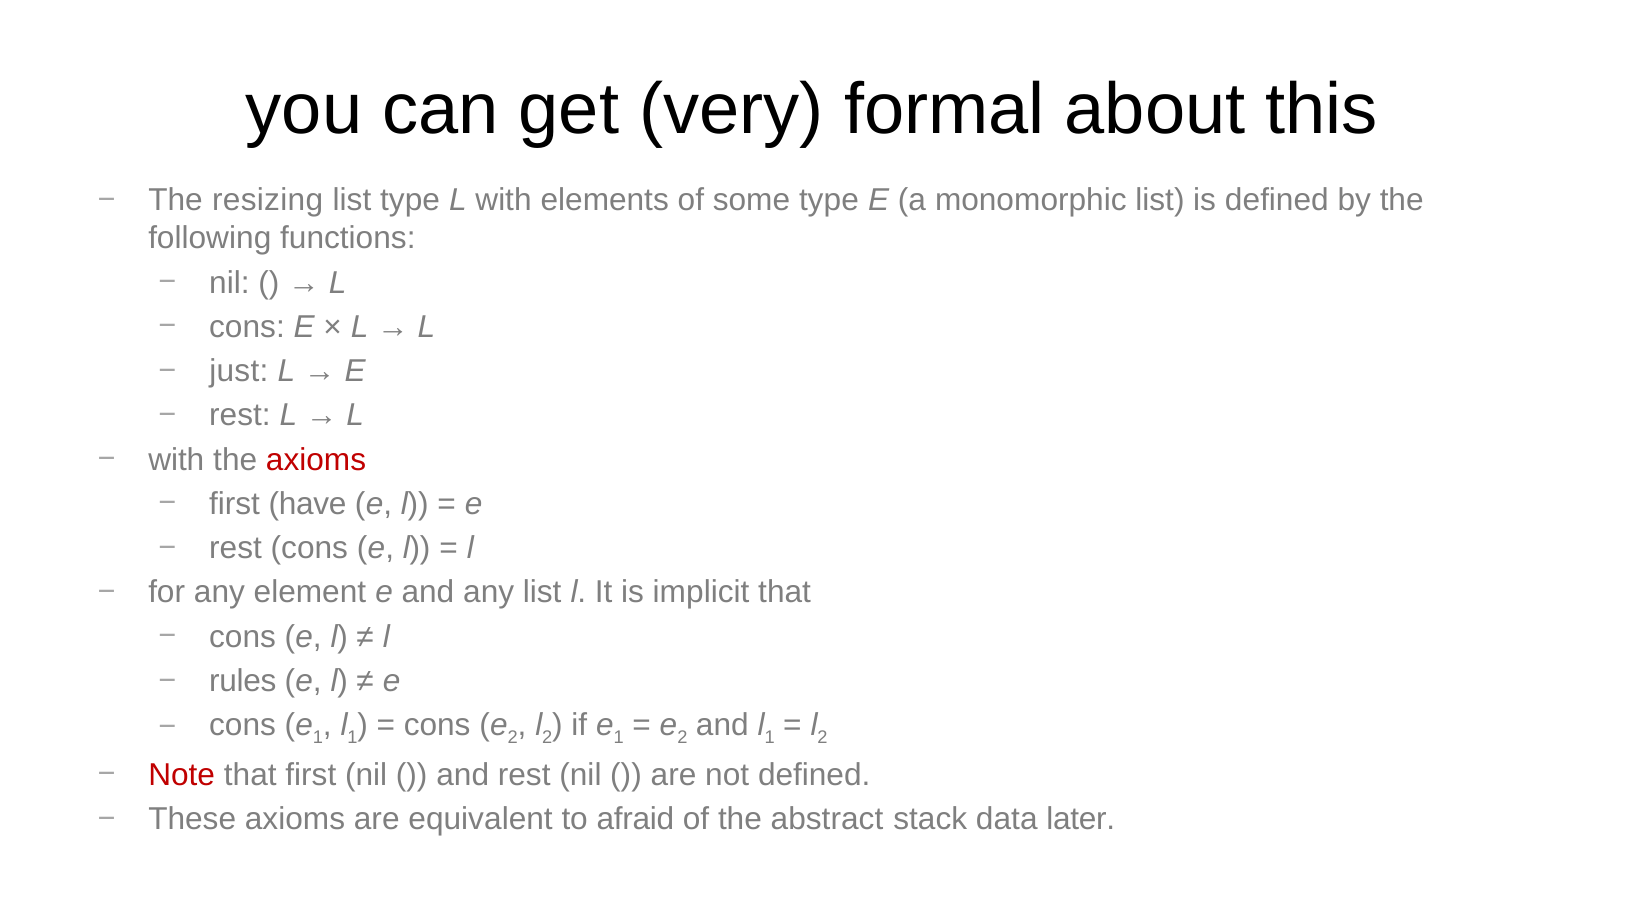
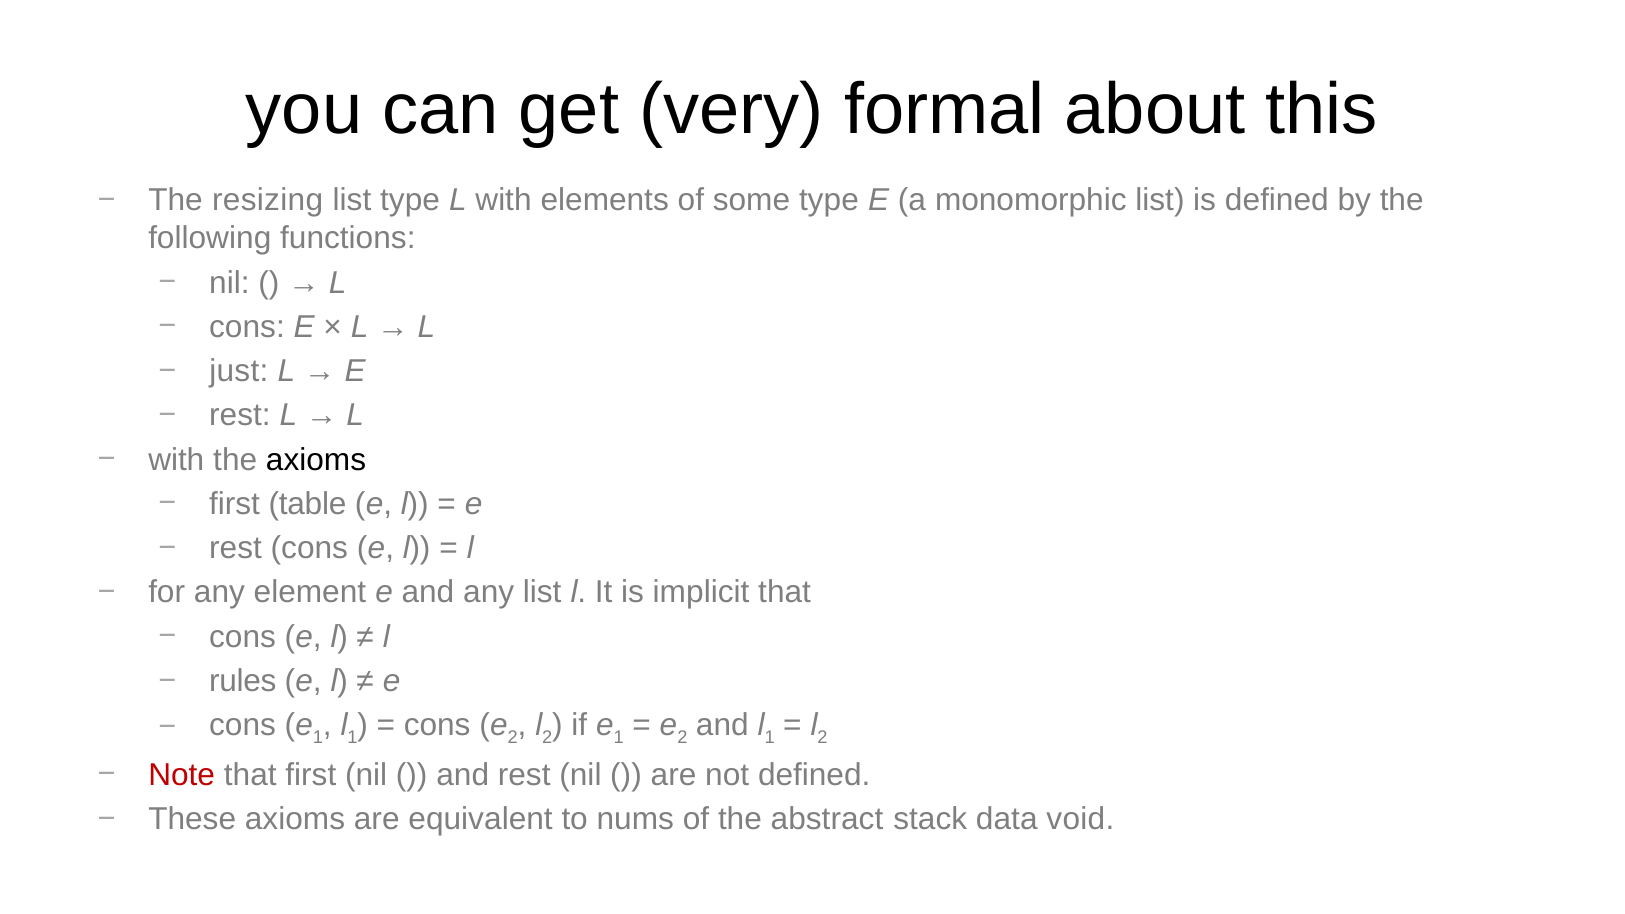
axioms colour: red -> black (316, 460)
have: have -> table (308, 504)
afraid: afraid -> nums (635, 819)
later: later -> void (1080, 819)
